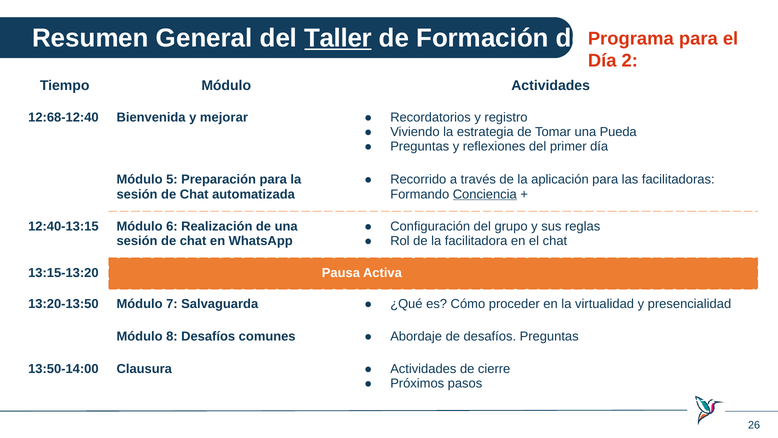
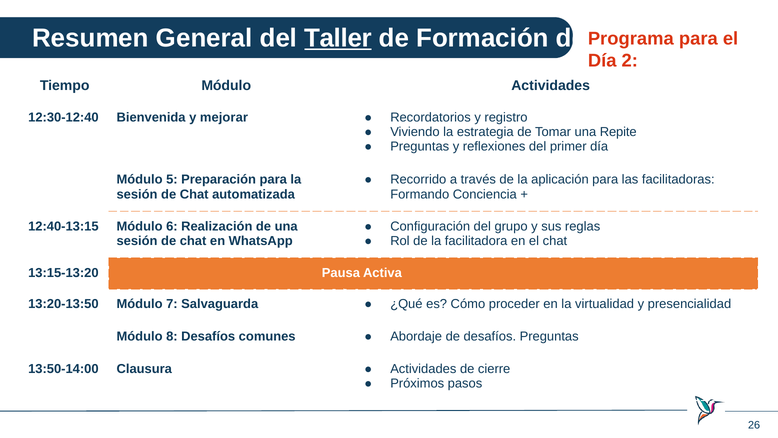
12:68-12:40: 12:68-12:40 -> 12:30-12:40 (63, 117)
Pueda: Pueda -> Repite (618, 132)
Conciencia underline: present -> none (485, 194)
